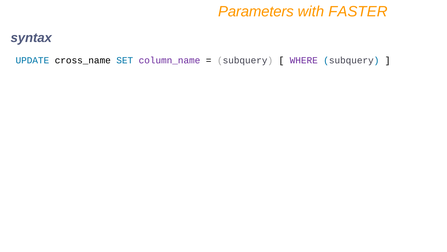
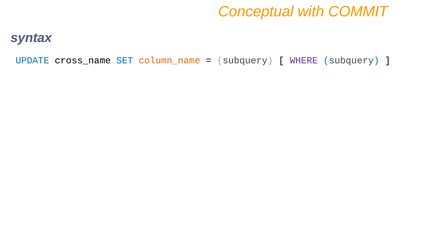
Parameters: Parameters -> Conceptual (256, 12)
FASTER: FASTER -> COMMIT (358, 12)
column_name colour: purple -> orange (170, 60)
